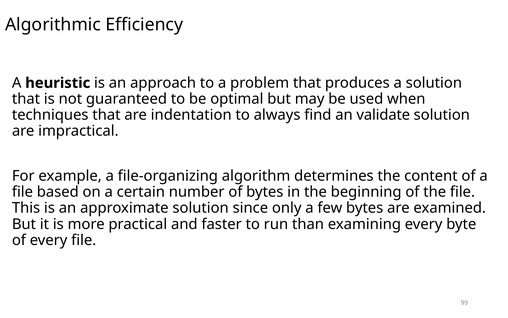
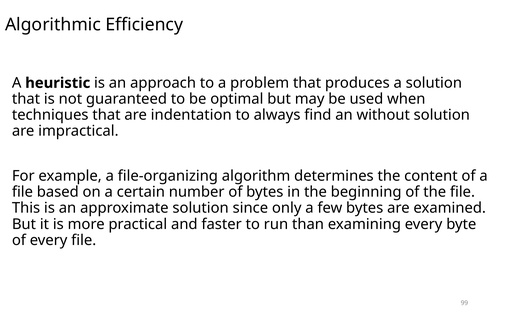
validate: validate -> without (383, 115)
